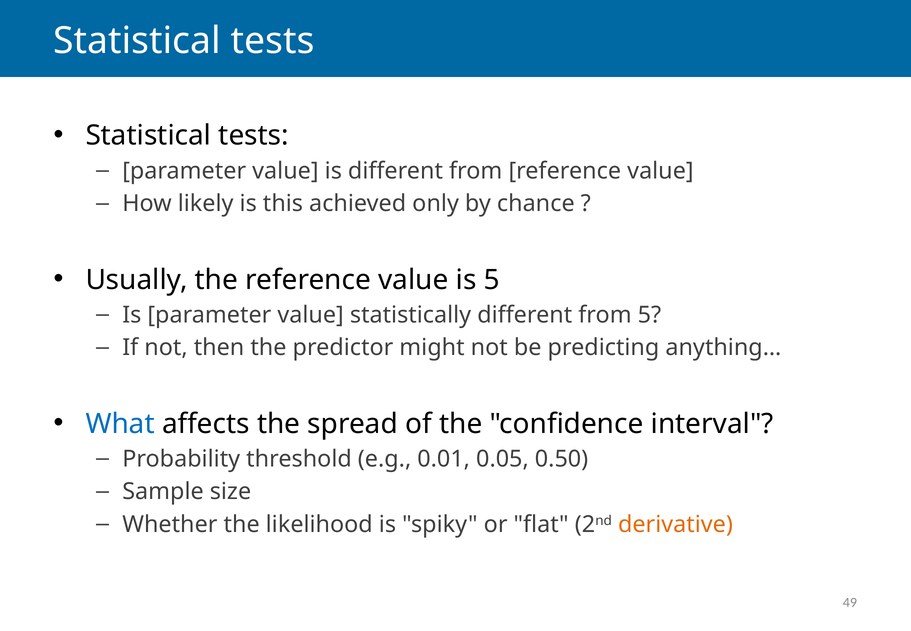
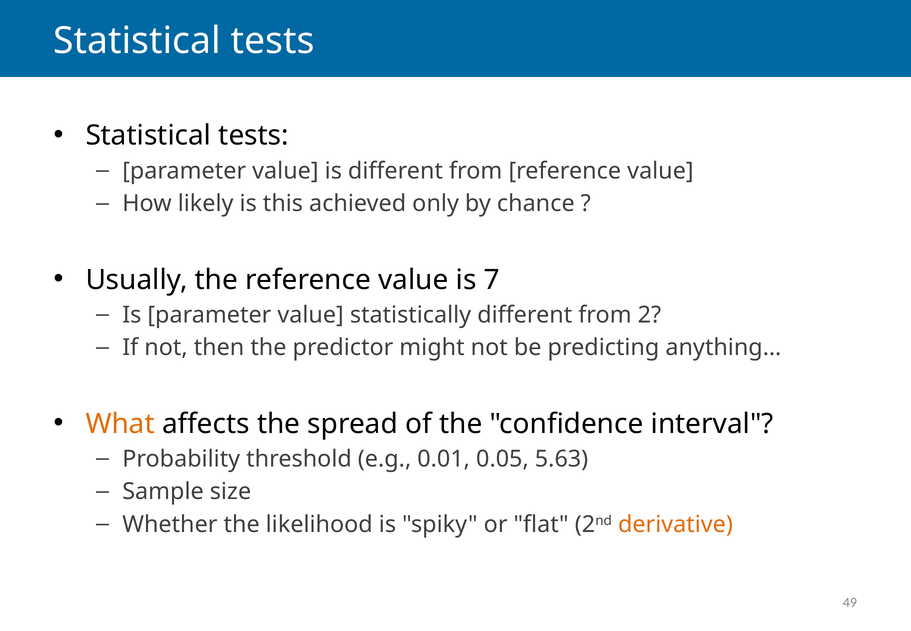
is 5: 5 -> 7 (492, 280)
from 5: 5 -> 2 (649, 315)
What colour: blue -> orange (120, 424)
0.50: 0.50 -> 5.63 (562, 459)
